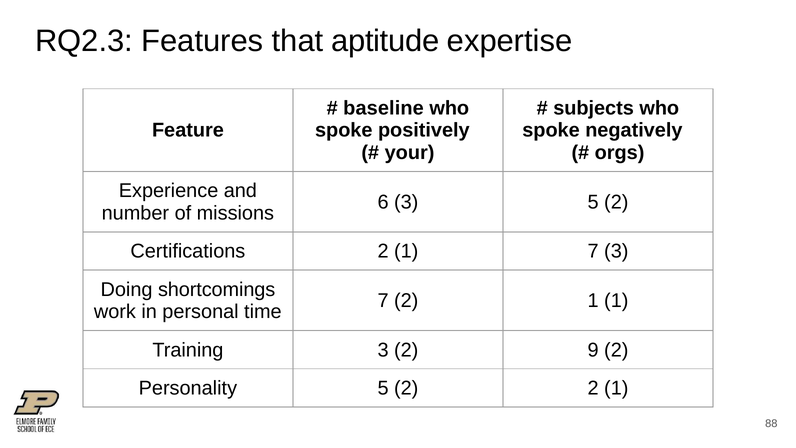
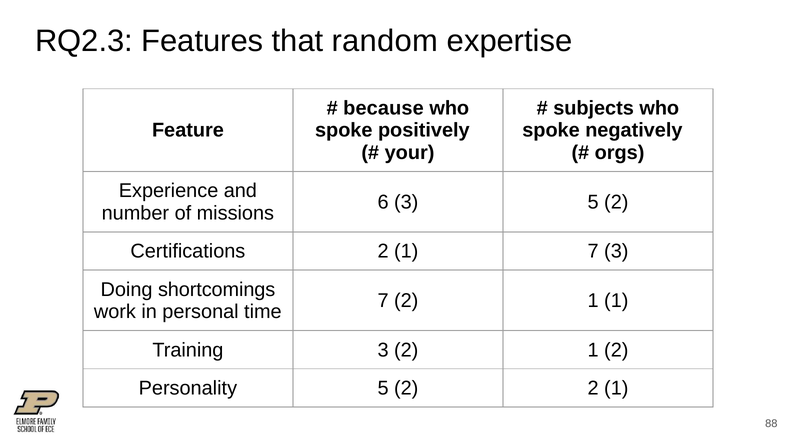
aptitude: aptitude -> random (385, 41)
baseline: baseline -> because (383, 108)
3 2 9: 9 -> 1 (593, 350)
